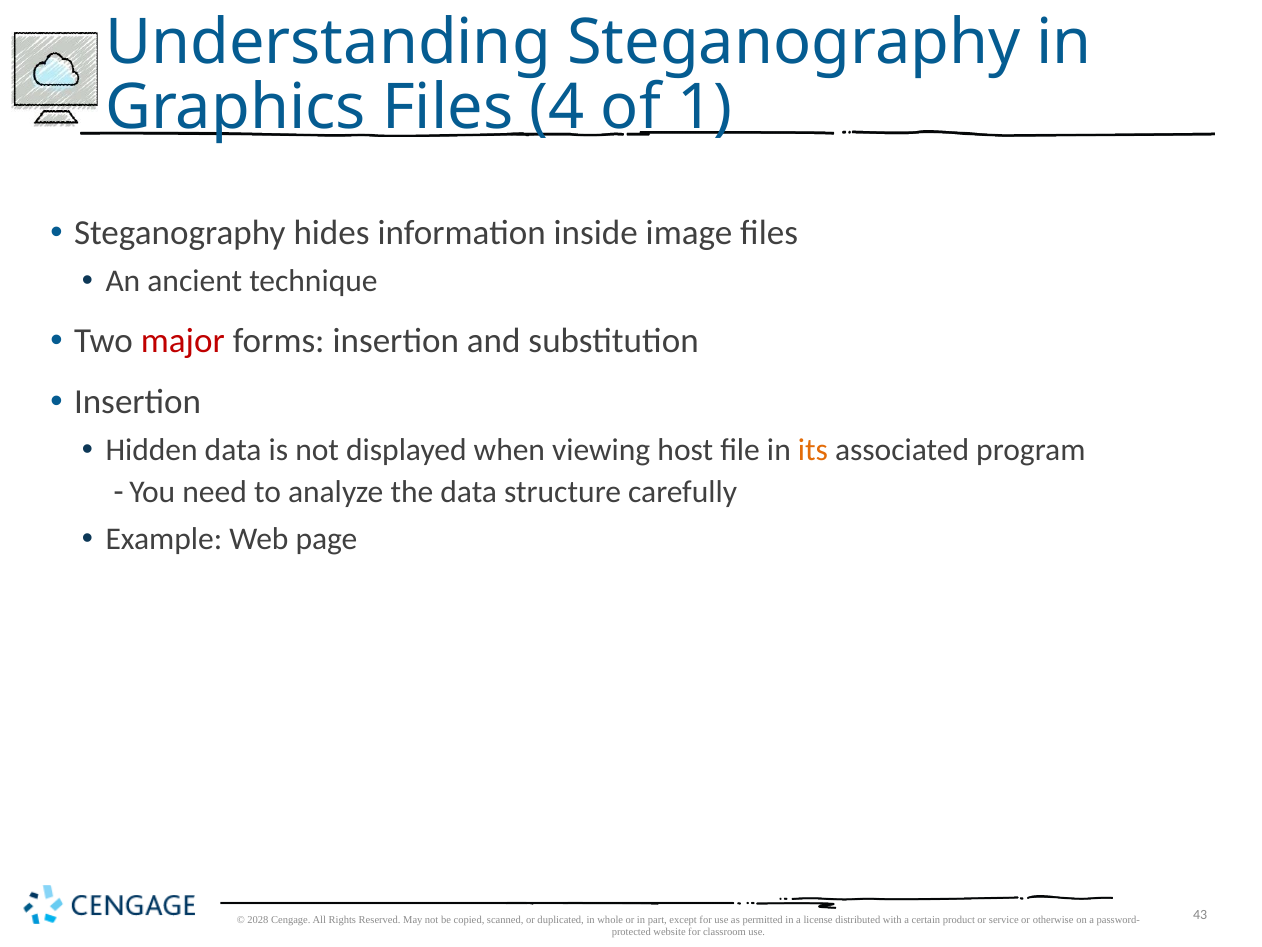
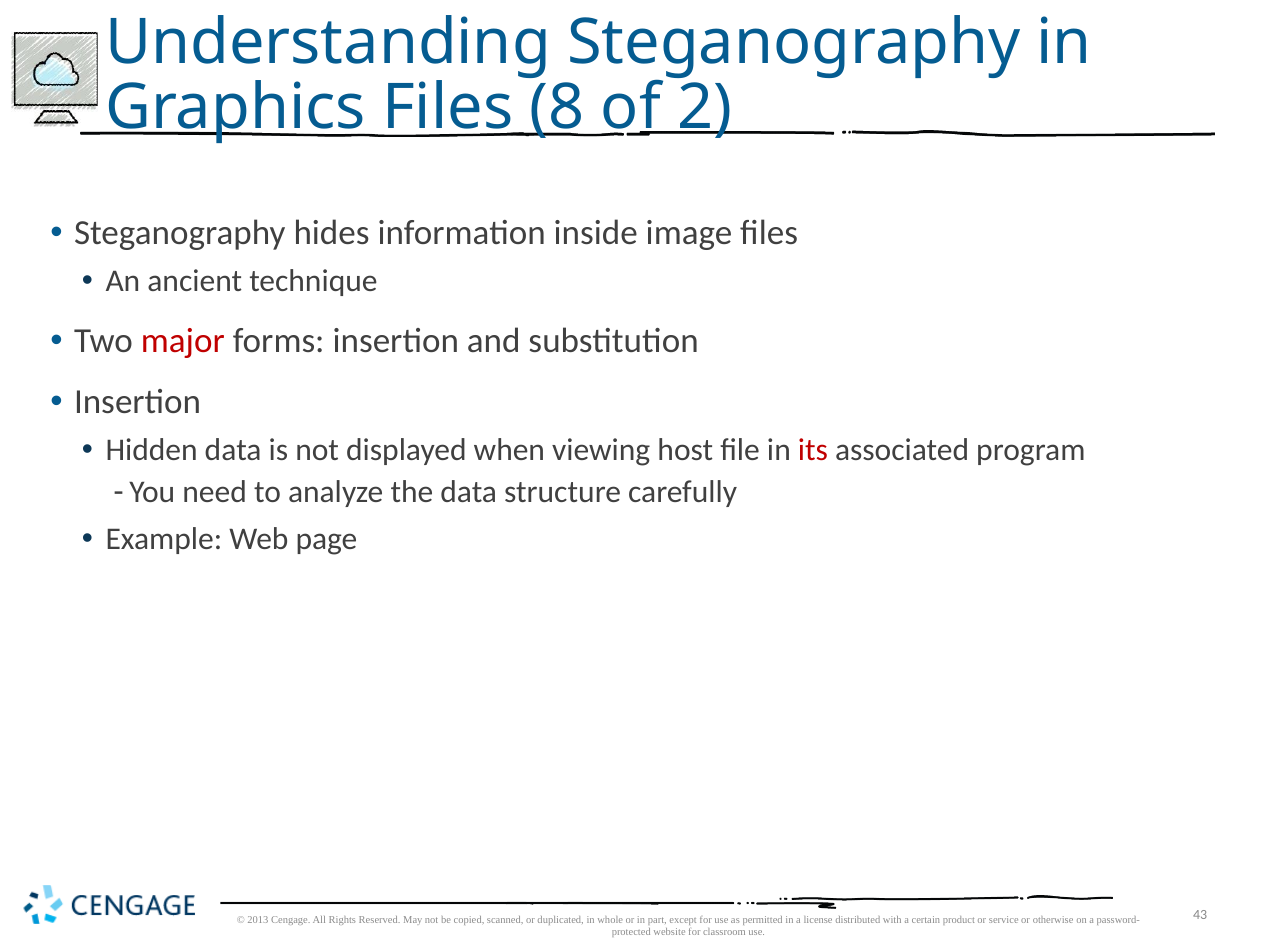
4: 4 -> 8 (557, 107)
1: 1 -> 2 (705, 107)
its colour: orange -> red (813, 450)
2028: 2028 -> 2013 (258, 919)
